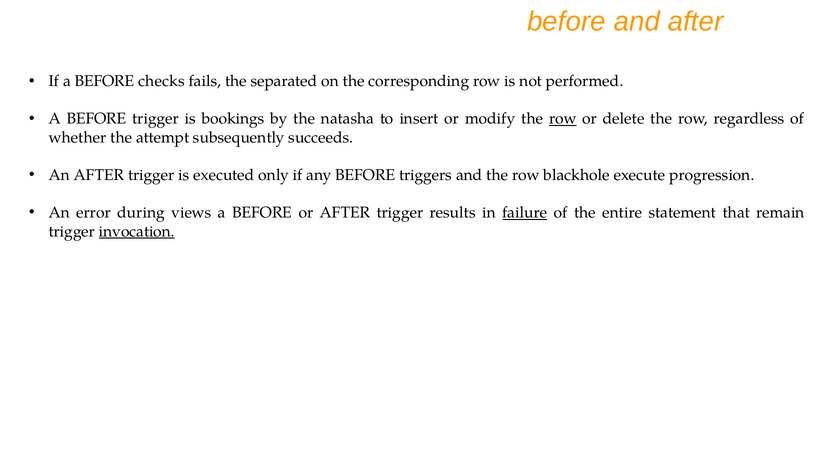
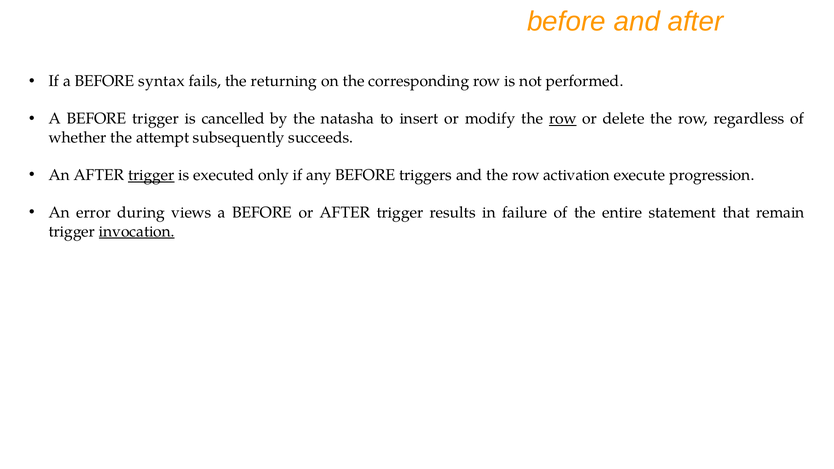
checks: checks -> syntax (162, 81)
separated: separated -> returning (284, 81)
bookings: bookings -> cancelled (233, 119)
trigger underline: none -> present (151, 175)
blackhole: blackhole -> activation (577, 175)
failure underline: present -> none (525, 213)
